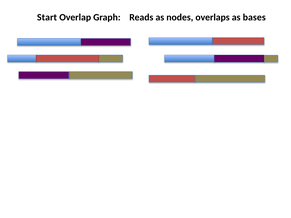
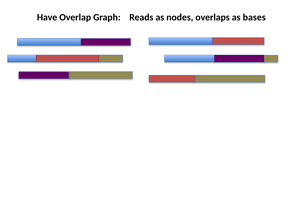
Start: Start -> Have (47, 17)
